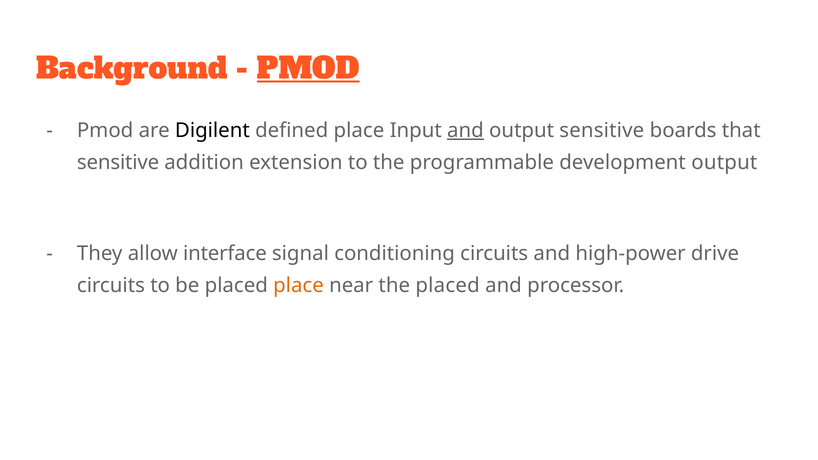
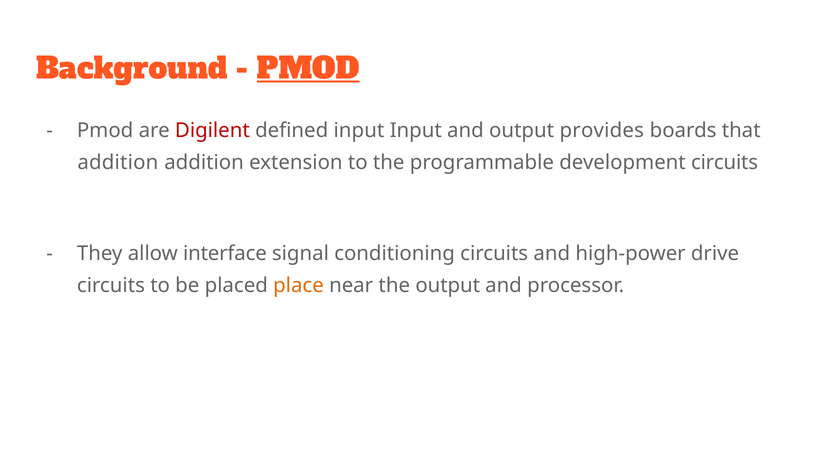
Digilent colour: black -> red (212, 130)
defined place: place -> input (359, 130)
and underline: present -> none (465, 130)
output sensitive: sensitive -> provides (602, 130)
sensitive: sensitive -> addition (118, 162)
development output: output -> circuits (725, 162)
the placed: placed -> output (448, 286)
